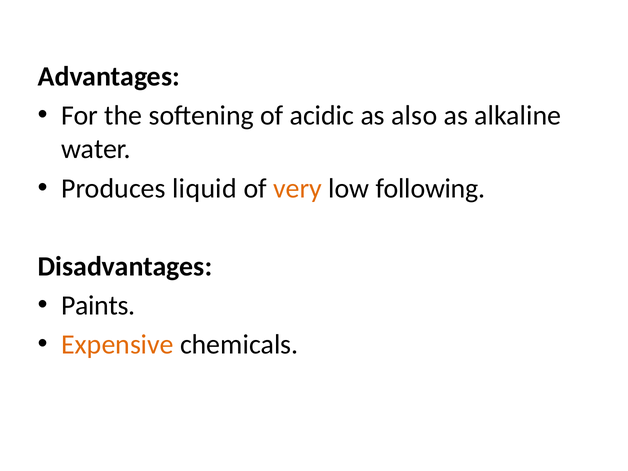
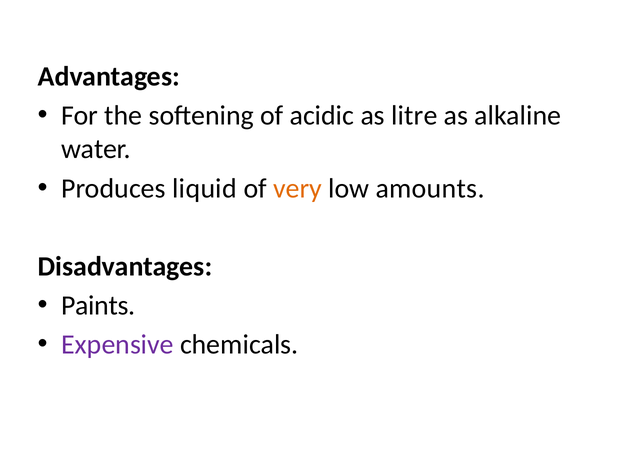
also: also -> litre (414, 116)
following: following -> amounts (430, 188)
Expensive colour: orange -> purple (117, 345)
